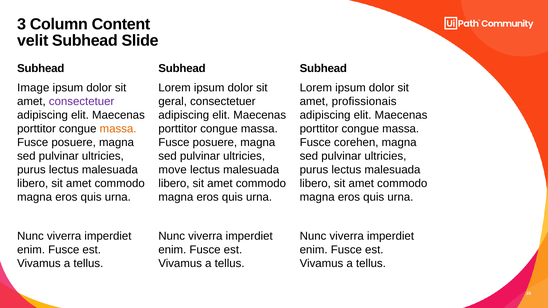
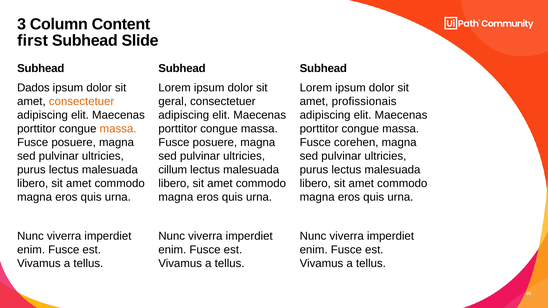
velit: velit -> first (33, 40)
Image: Image -> Dados (33, 88)
consectetuer colour: purple -> orange (82, 101)
move: move -> cillum (173, 170)
